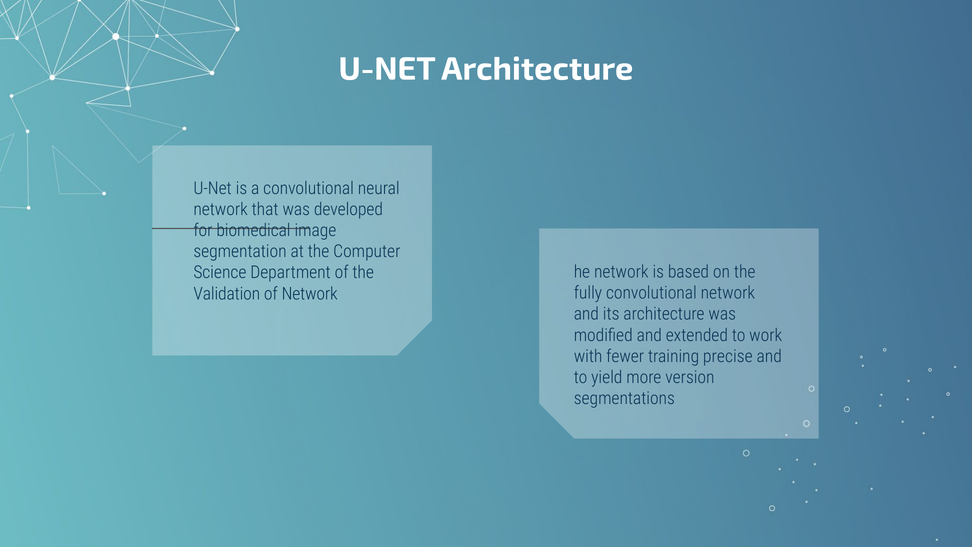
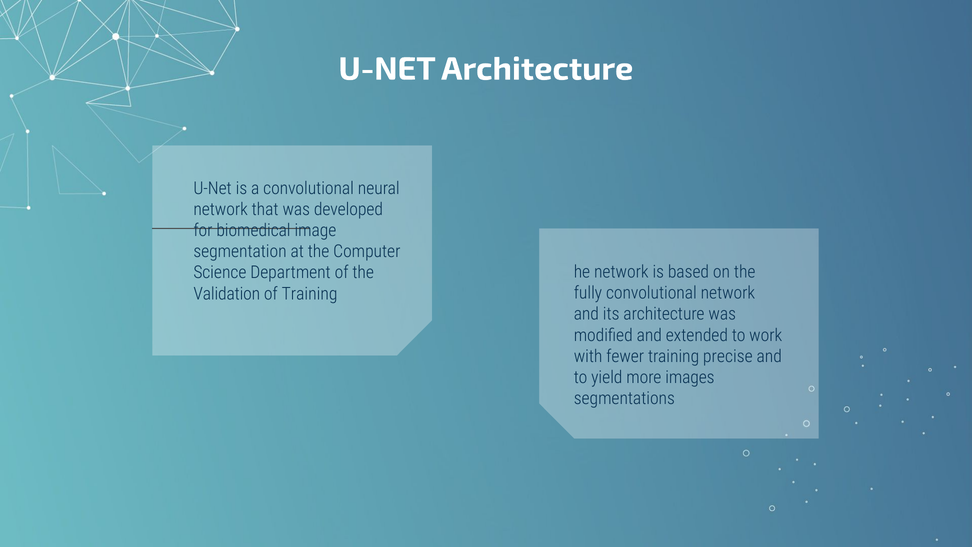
of Network: Network -> Training (310, 294)
version: version -> images (690, 377)
